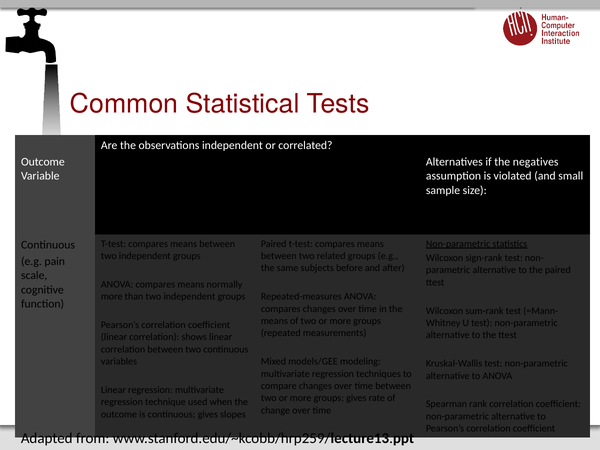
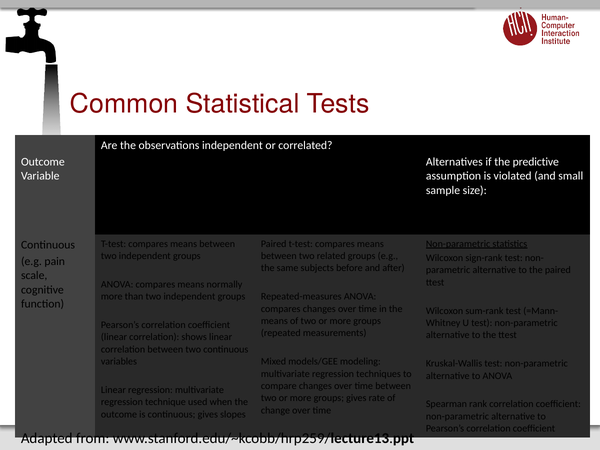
negatives: negatives -> predictive (536, 162)
